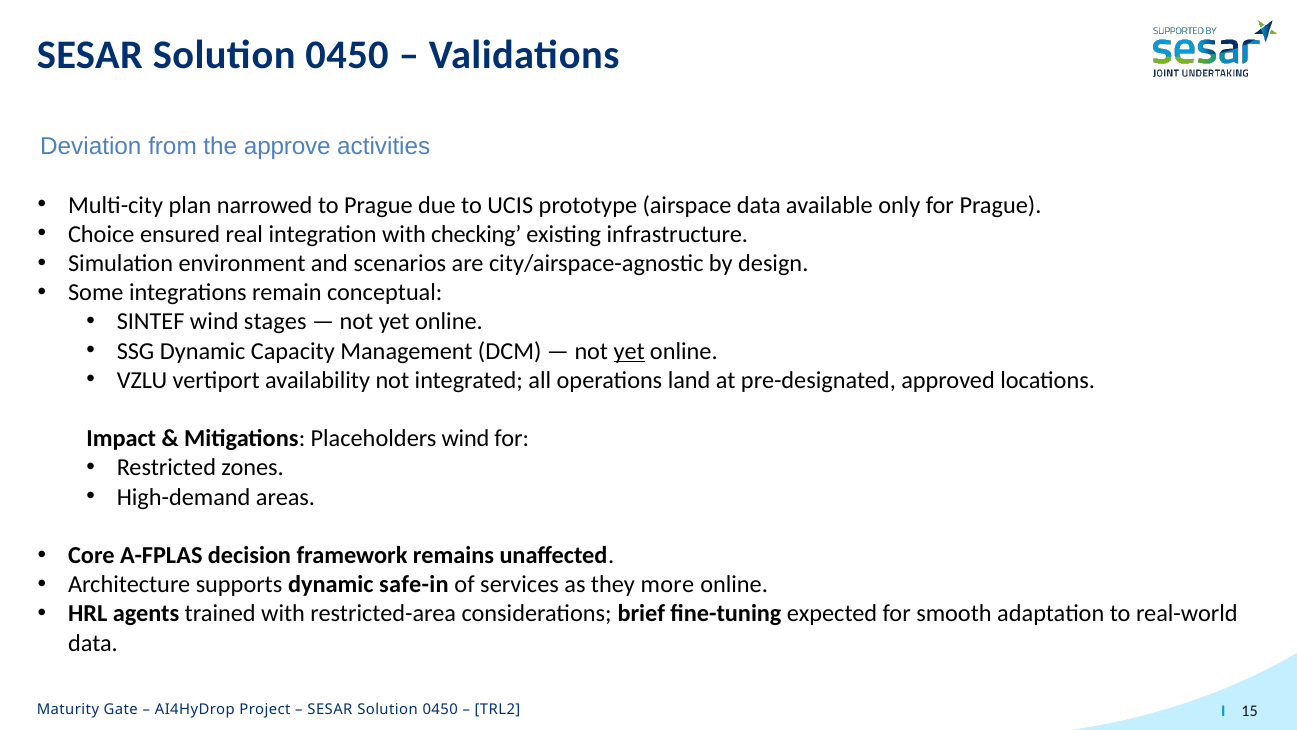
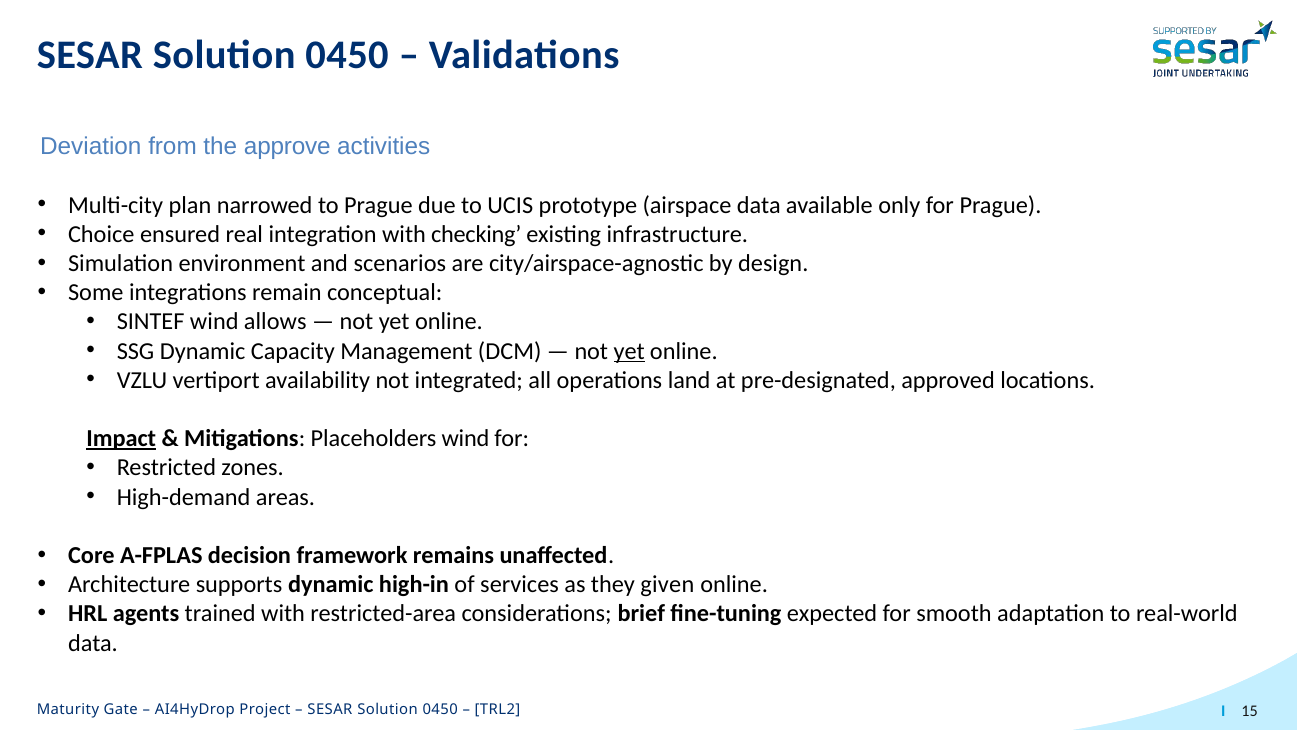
stages: stages -> allows (275, 322)
Impact underline: none -> present (121, 438)
safe-in: safe-in -> high-in (414, 584)
more: more -> given (667, 584)
